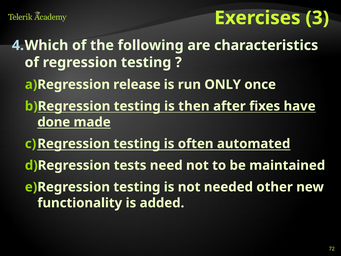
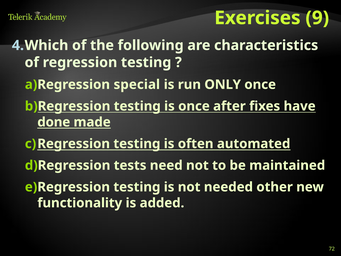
3: 3 -> 9 (317, 18)
release: release -> special (137, 84)
is then: then -> once (194, 106)
